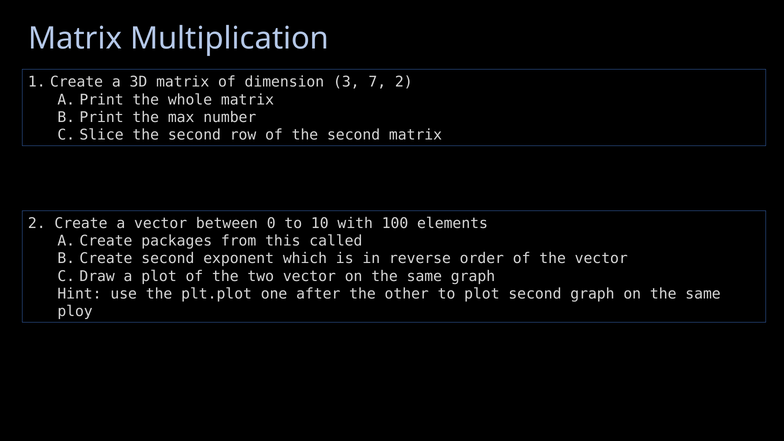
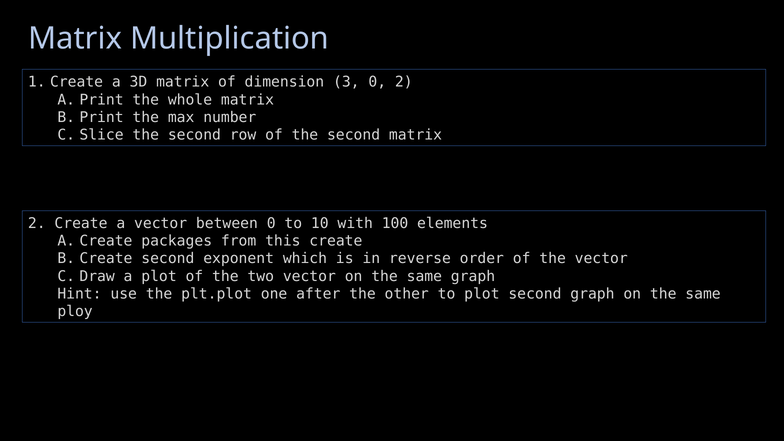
3 7: 7 -> 0 (377, 82)
this called: called -> create (336, 241)
